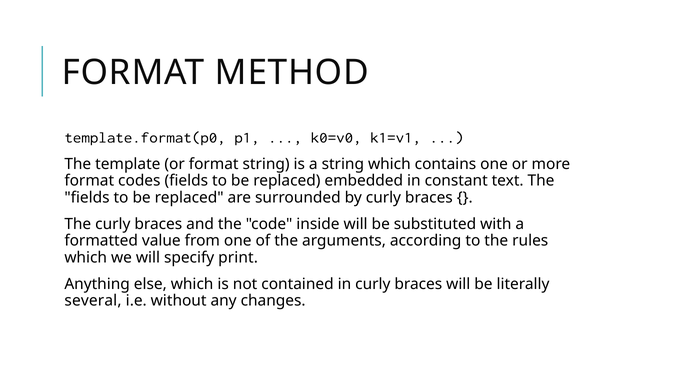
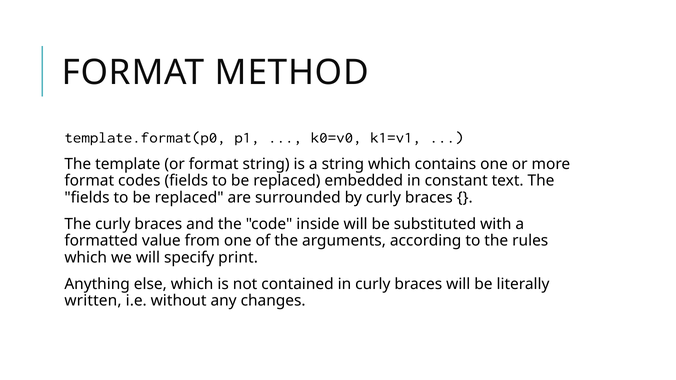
several: several -> written (93, 301)
